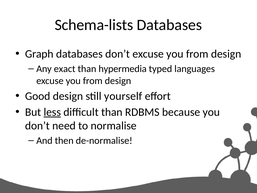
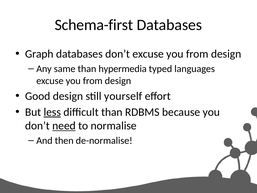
Schema-lists: Schema-lists -> Schema-first (94, 25)
exact: exact -> same (65, 69)
need underline: none -> present (64, 126)
